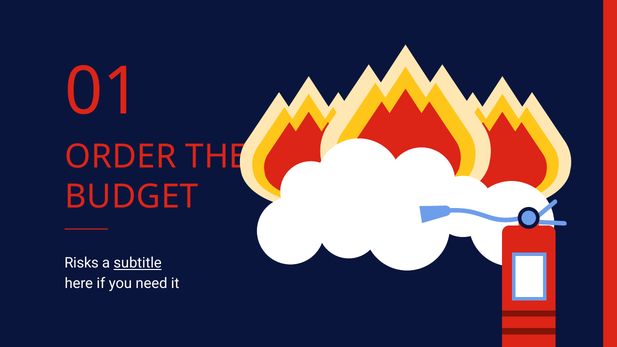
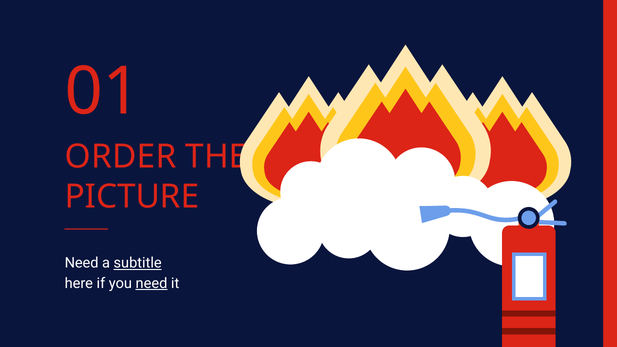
BUDGET: BUDGET -> PICTURE (132, 197)
Risks: Risks -> Need (82, 263)
need underline: none -> present (151, 283)
